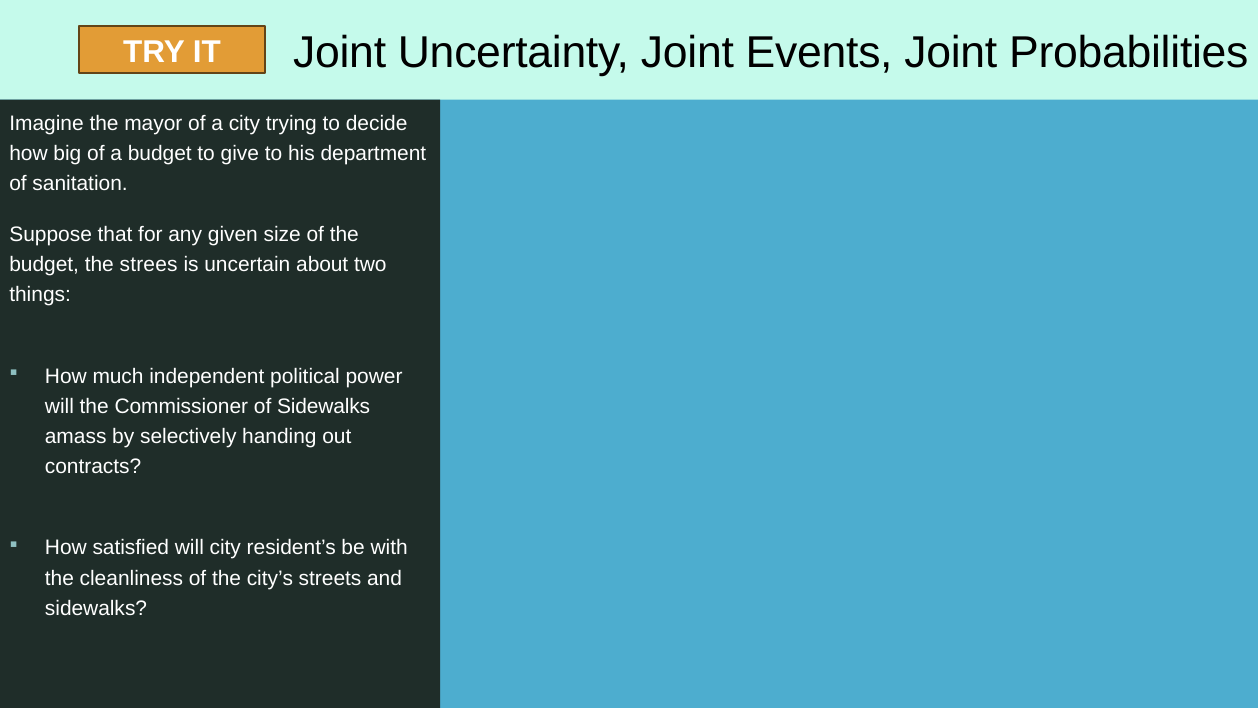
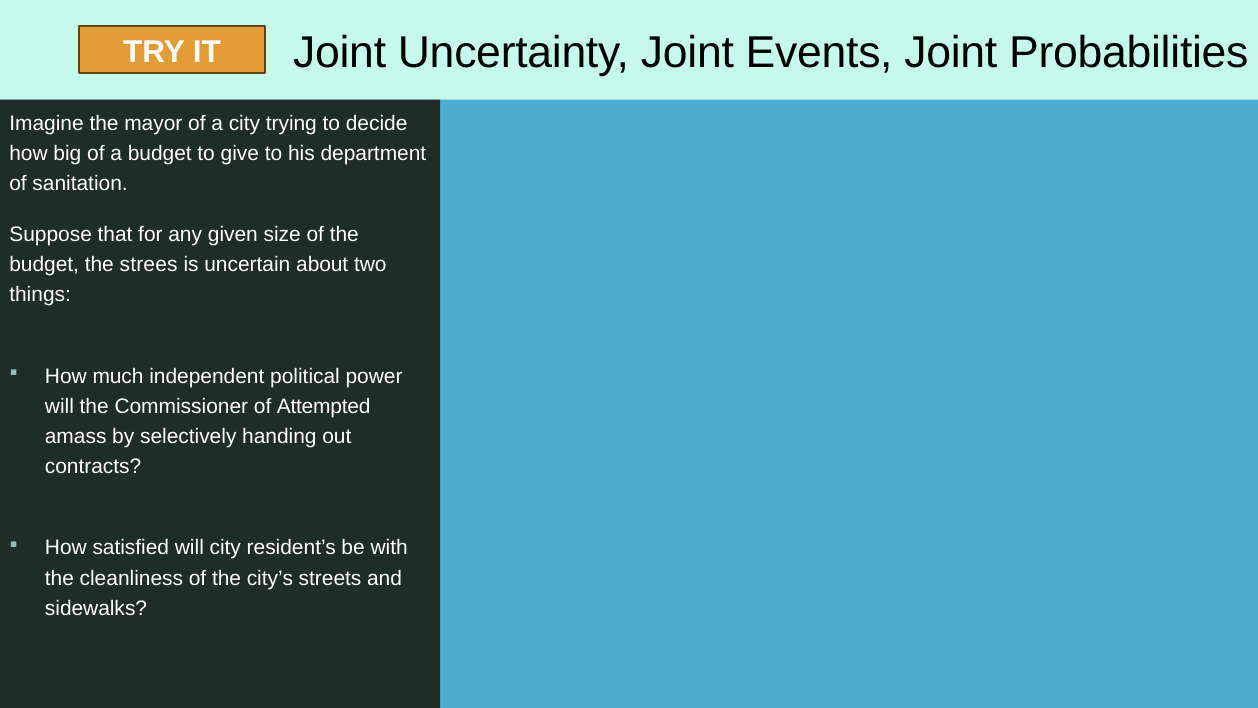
of Sidewalks: Sidewalks -> Attempted (324, 406)
